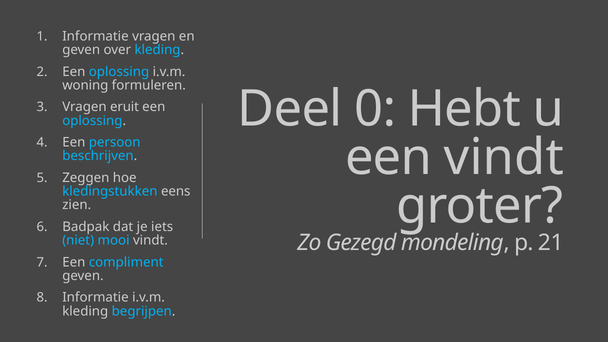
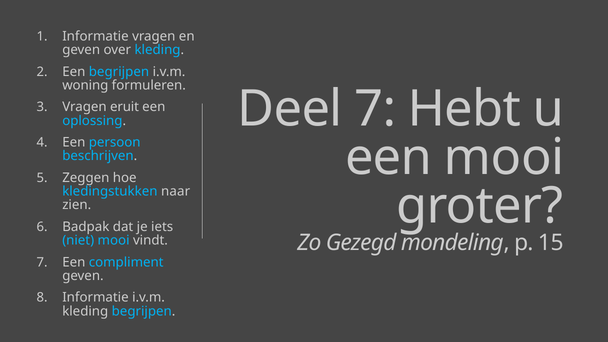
oplossing: oplossing -> begrijpen (119, 72)
Deel 0: 0 -> 7 (375, 109)
een vindt: vindt -> mooi (504, 158)
eens: eens -> naar (176, 191)
21: 21 -> 15 (551, 243)
